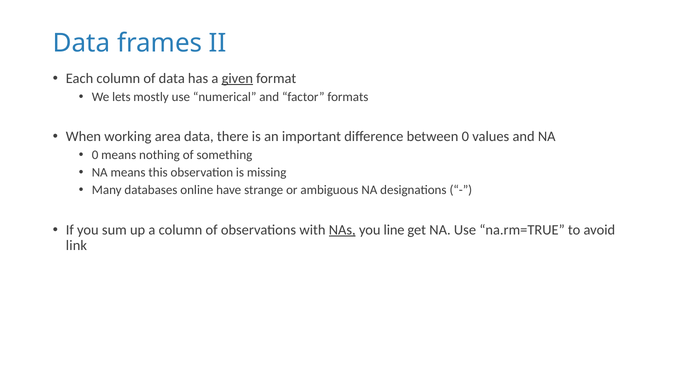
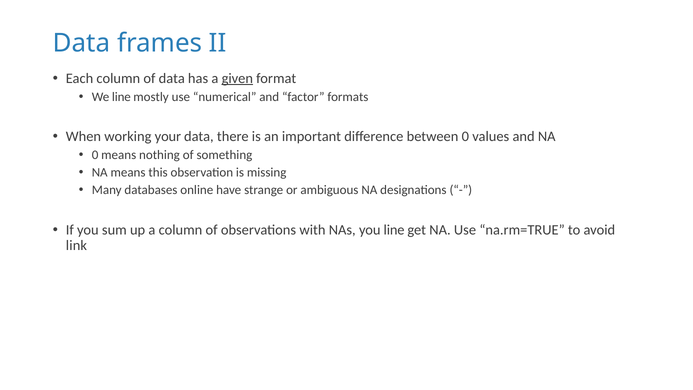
We lets: lets -> line (121, 97)
area: area -> your (168, 136)
NAs underline: present -> none (342, 230)
